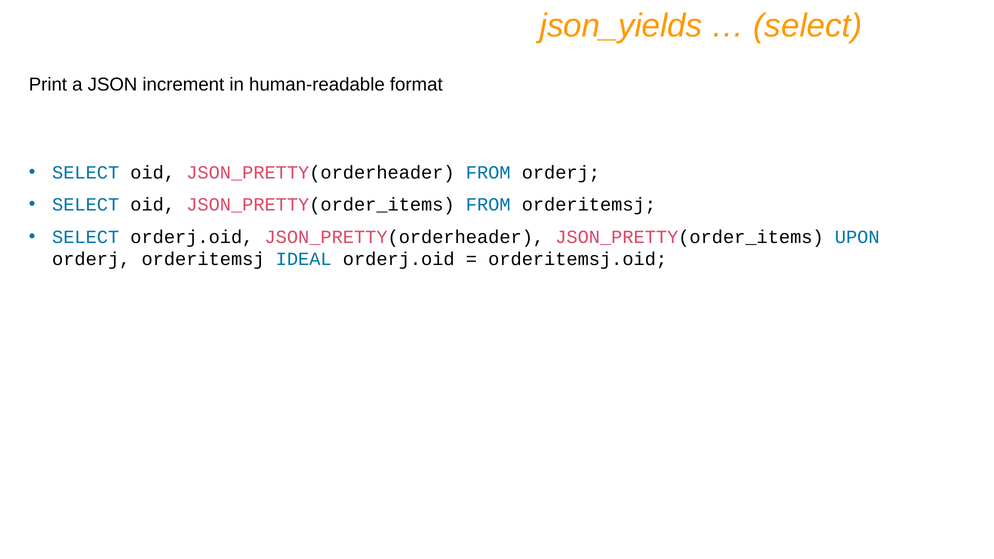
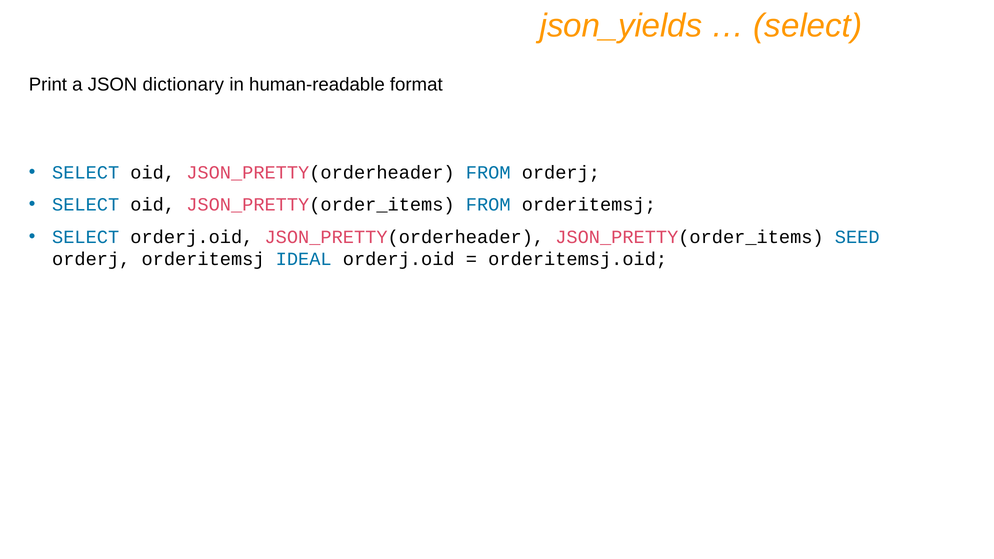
increment: increment -> dictionary (183, 84)
UPON: UPON -> SEED (857, 237)
